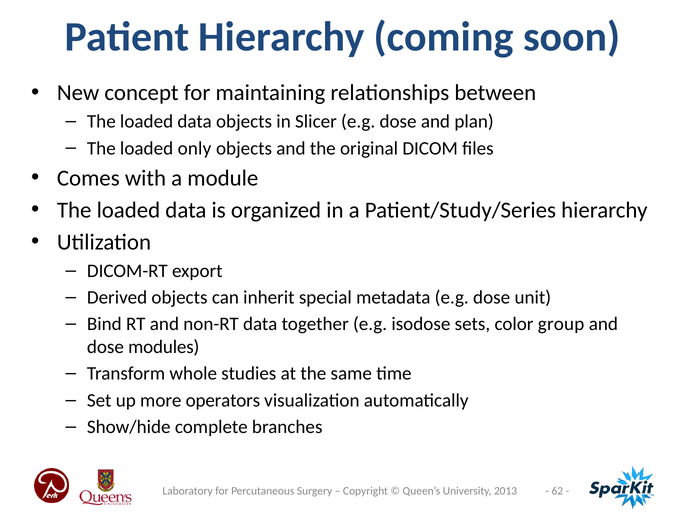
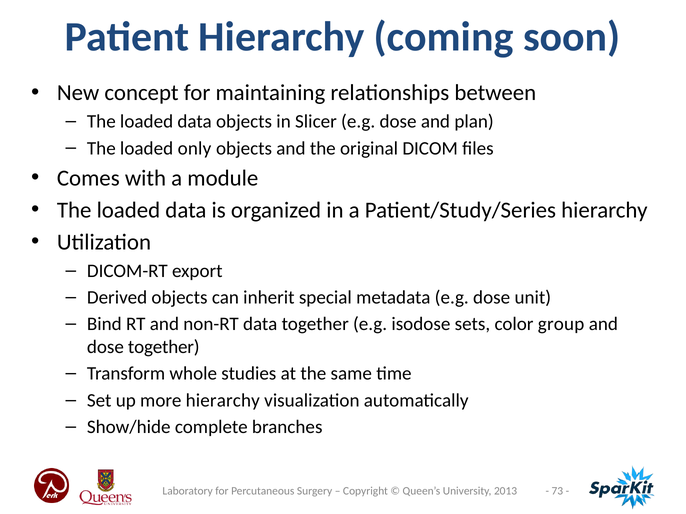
dose modules: modules -> together (164, 347)
more operators: operators -> hierarchy (223, 401)
62: 62 -> 73 (557, 491)
